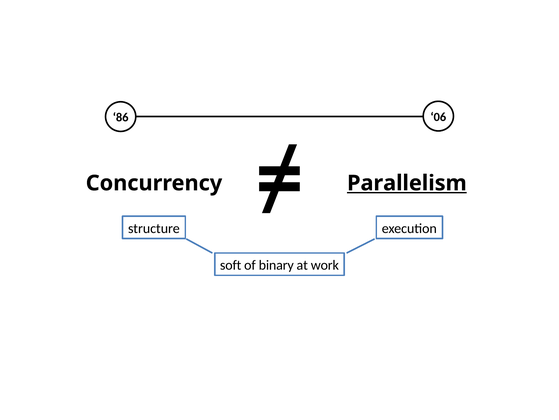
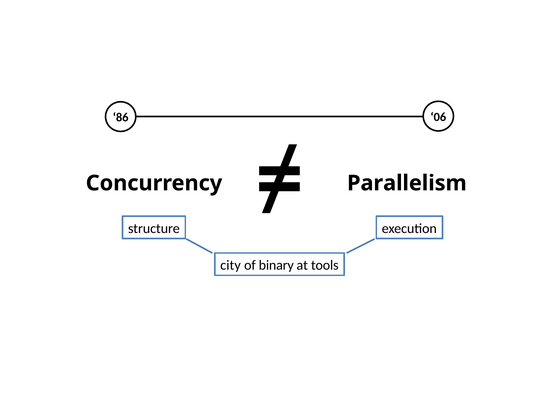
Parallelism underline: present -> none (407, 183)
soft: soft -> city (231, 265)
work: work -> tools (325, 265)
